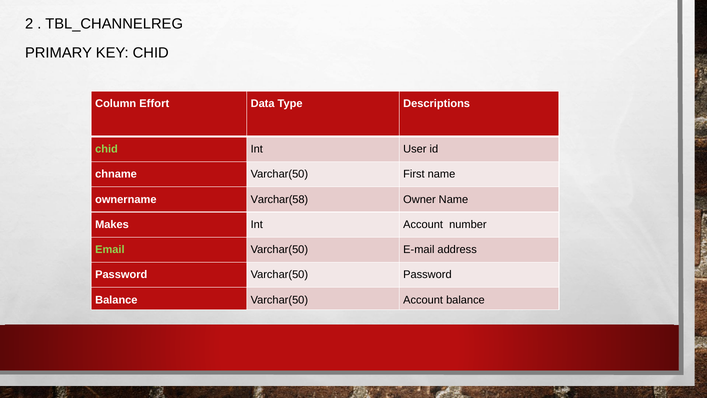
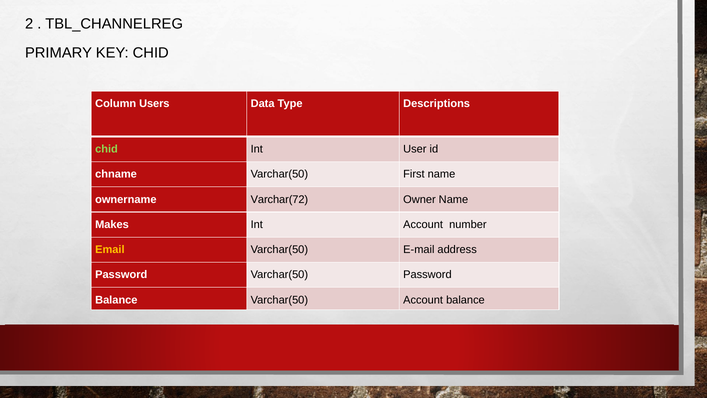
Effort: Effort -> Users (154, 104)
Varchar(58: Varchar(58 -> Varchar(72 (279, 199)
Email colour: light green -> yellow (110, 249)
